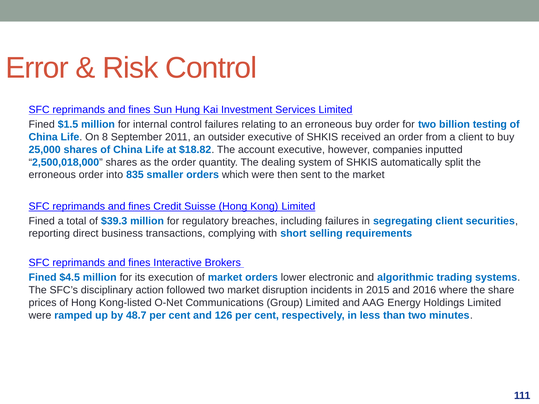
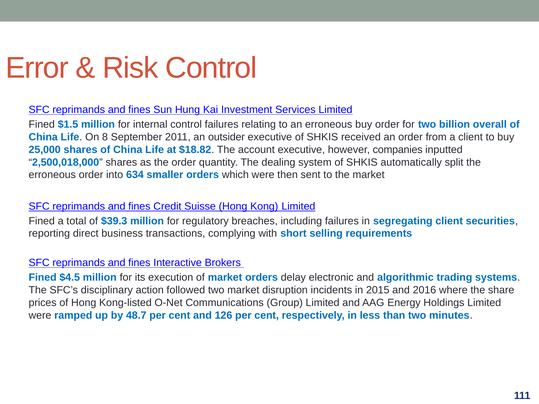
testing: testing -> overall (490, 125)
835: 835 -> 634 (135, 175)
lower: lower -> delay (293, 278)
